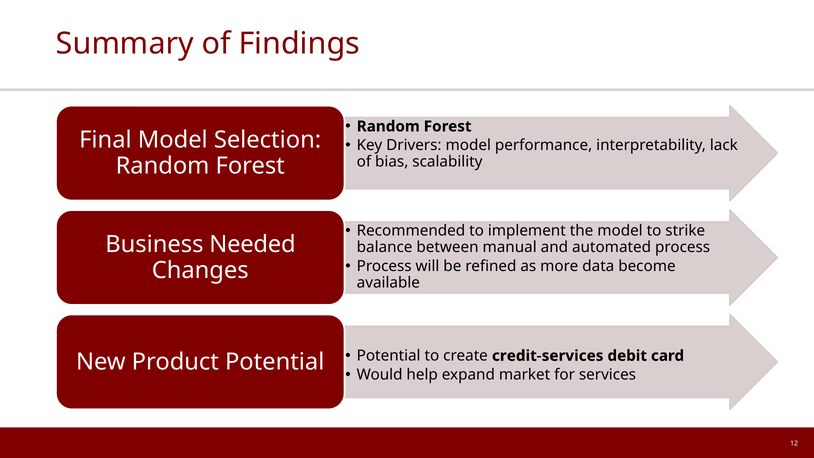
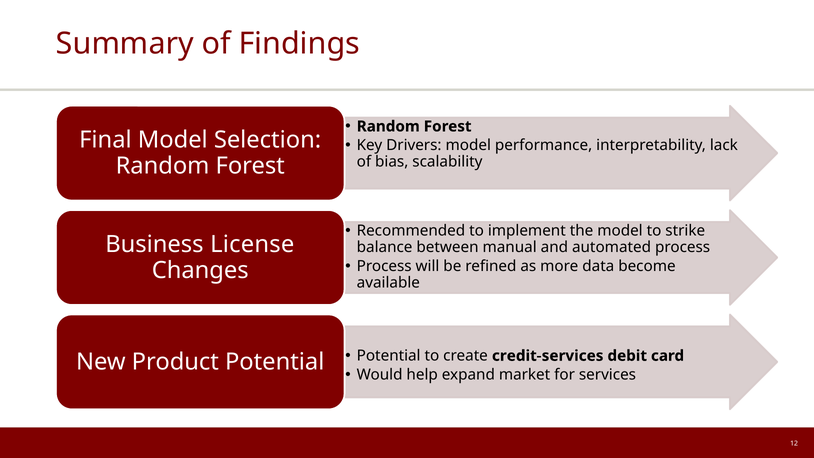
Needed: Needed -> License (252, 244)
